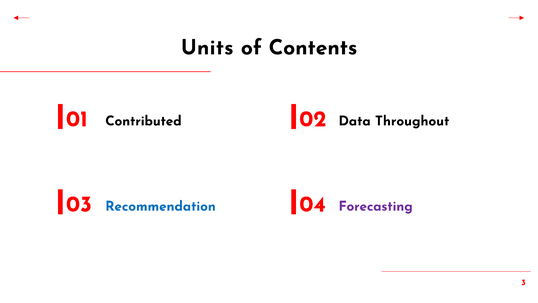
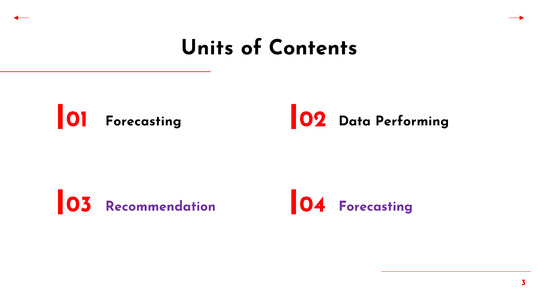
Contributed: Contributed -> Forecasting (143, 121)
Throughout: Throughout -> Performing (412, 121)
Recommendation colour: blue -> purple (161, 206)
